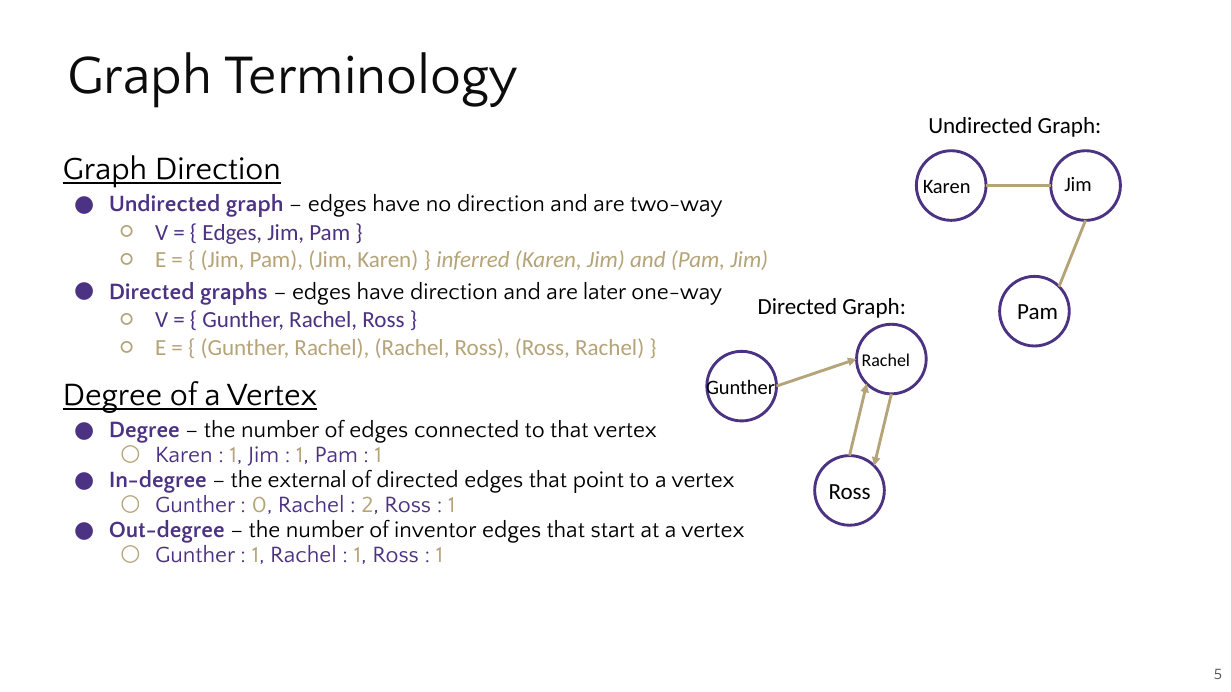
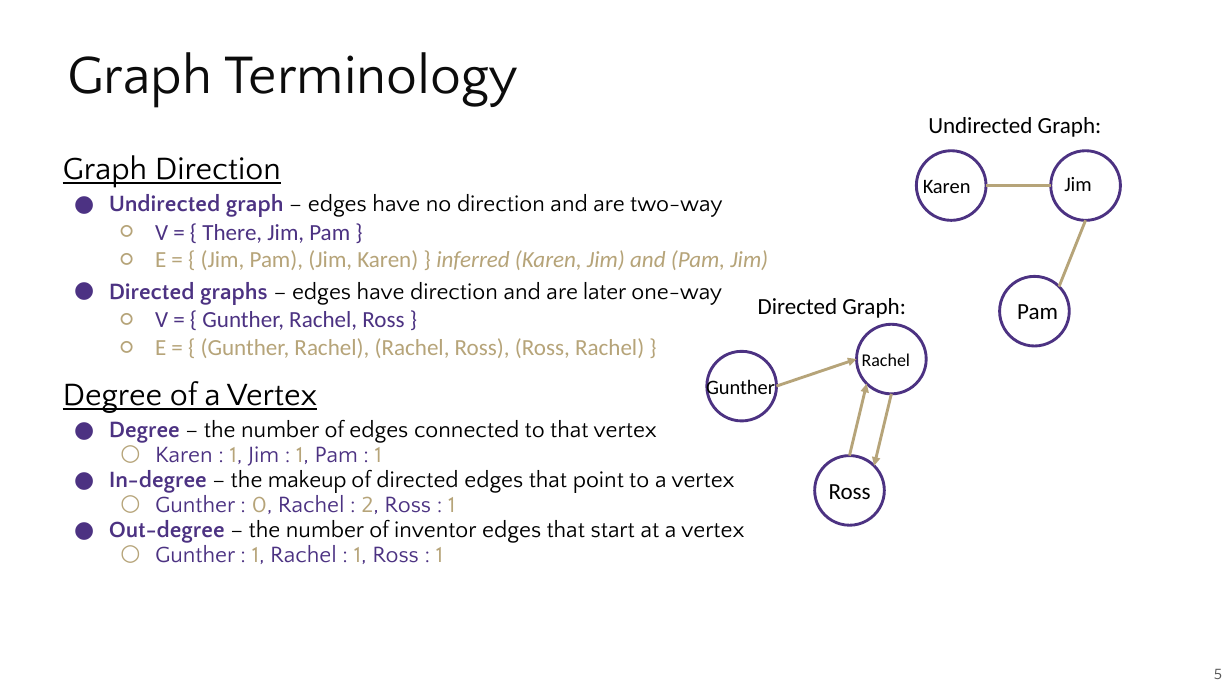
Edges: Edges -> There (232, 233)
external: external -> makeup (307, 480)
